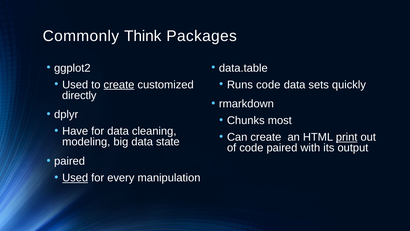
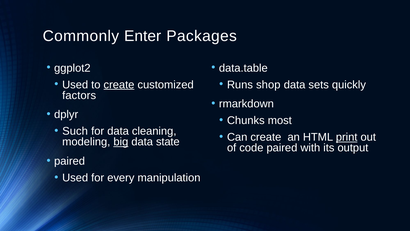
Think: Think -> Enter (143, 36)
Runs code: code -> shop (268, 85)
directly: directly -> factors (79, 95)
Have: Have -> Such (75, 131)
big underline: none -> present (121, 142)
Used underline: present -> none (75, 178)
